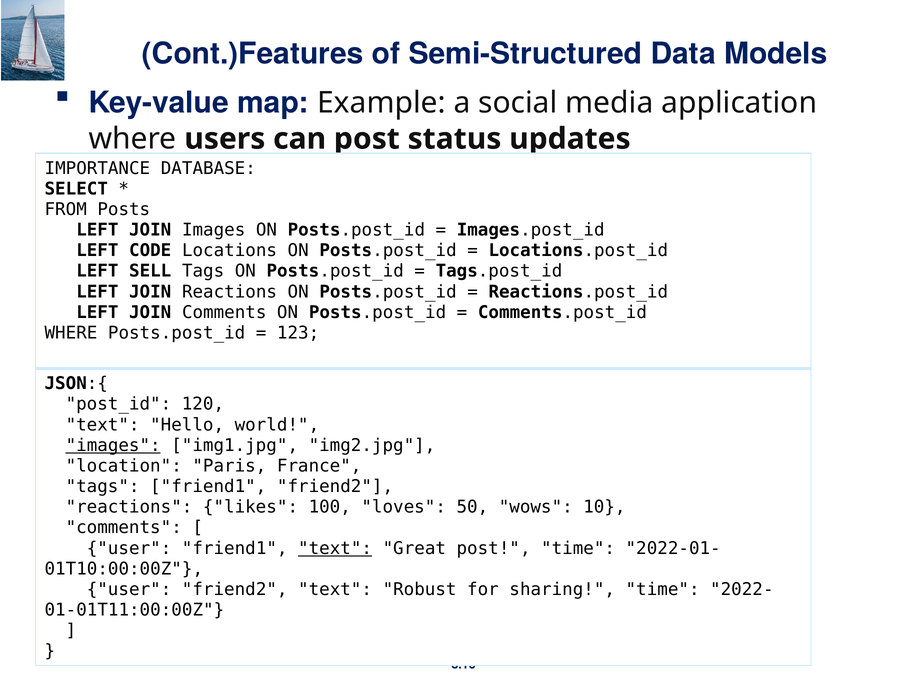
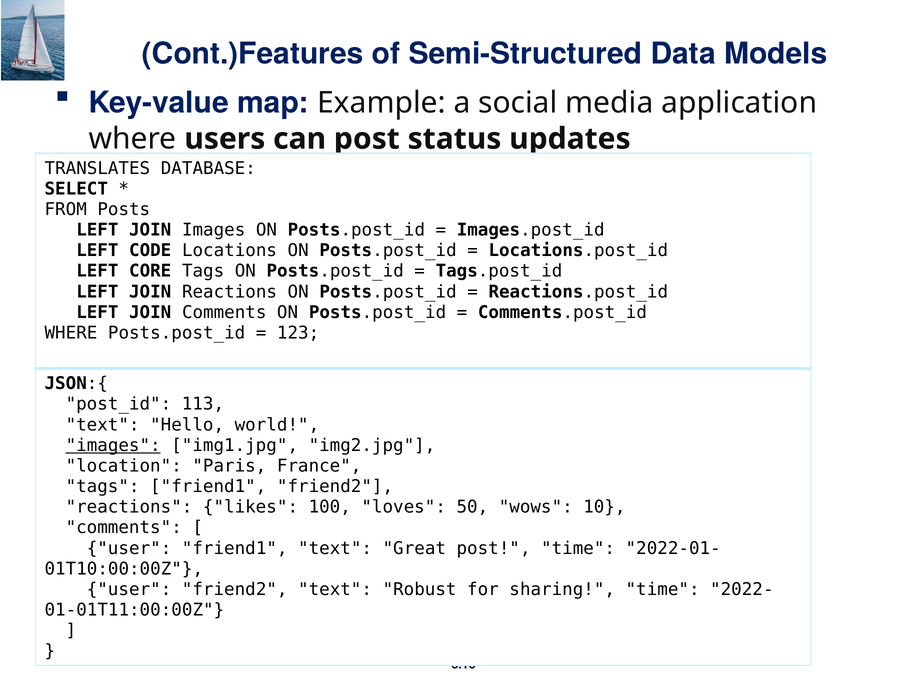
IMPORTANCE: IMPORTANCE -> TRANSLATES (97, 168)
SELL: SELL -> CORE (150, 271)
120: 120 -> 113 (203, 404)
text underline: present -> none (335, 548)
